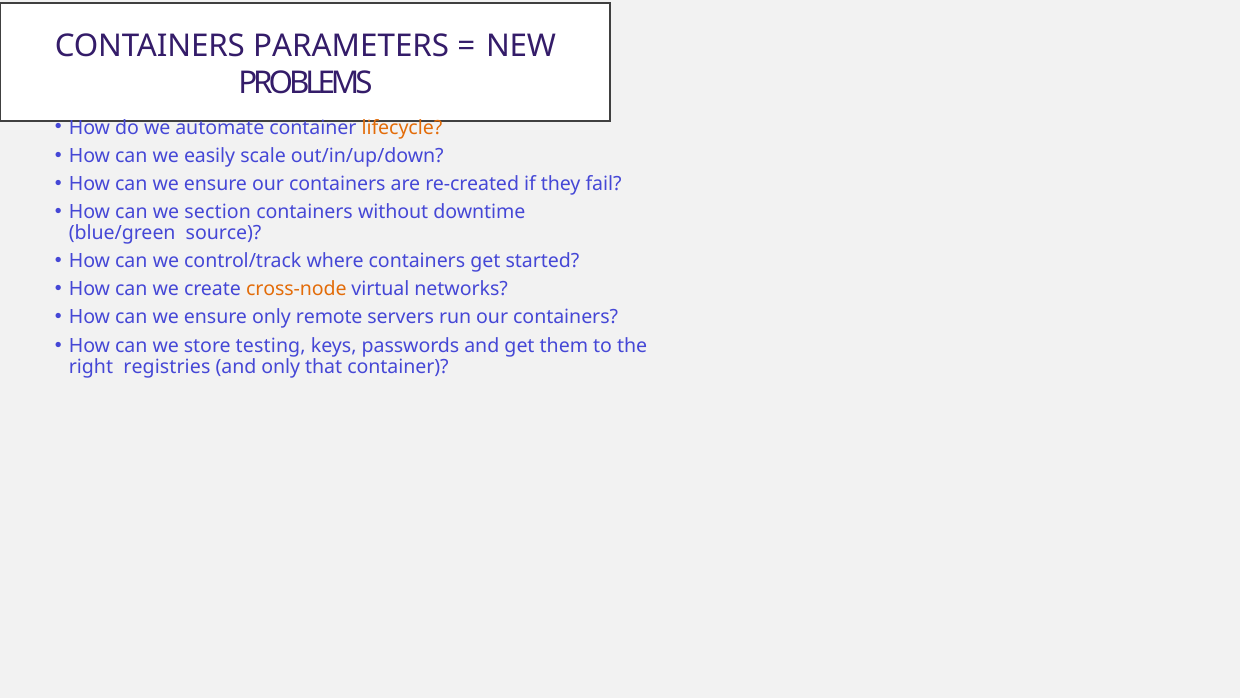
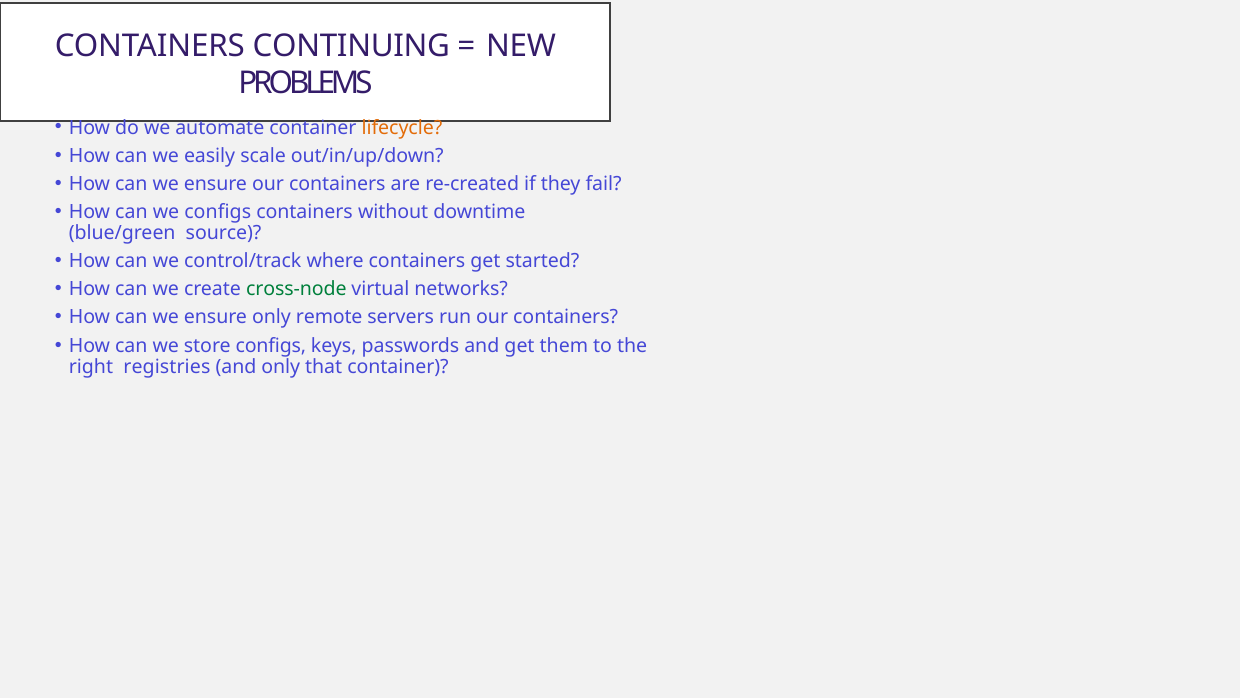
PARAMETERS: PARAMETERS -> CONTINUING (351, 46)
we section: section -> configs (218, 212)
cross-node colour: orange -> green (296, 289)
store testing: testing -> configs (271, 346)
